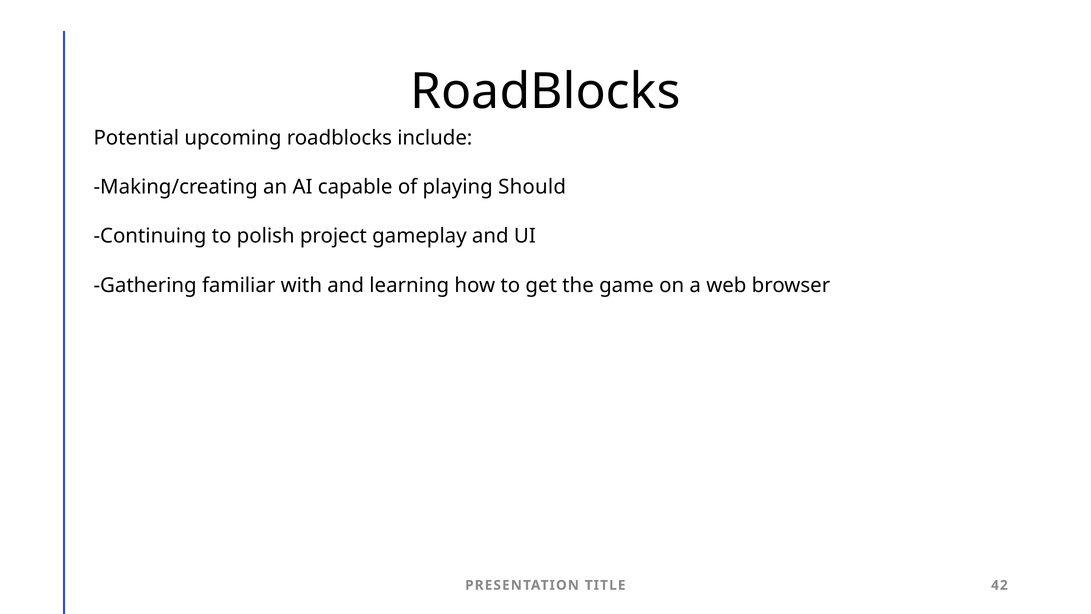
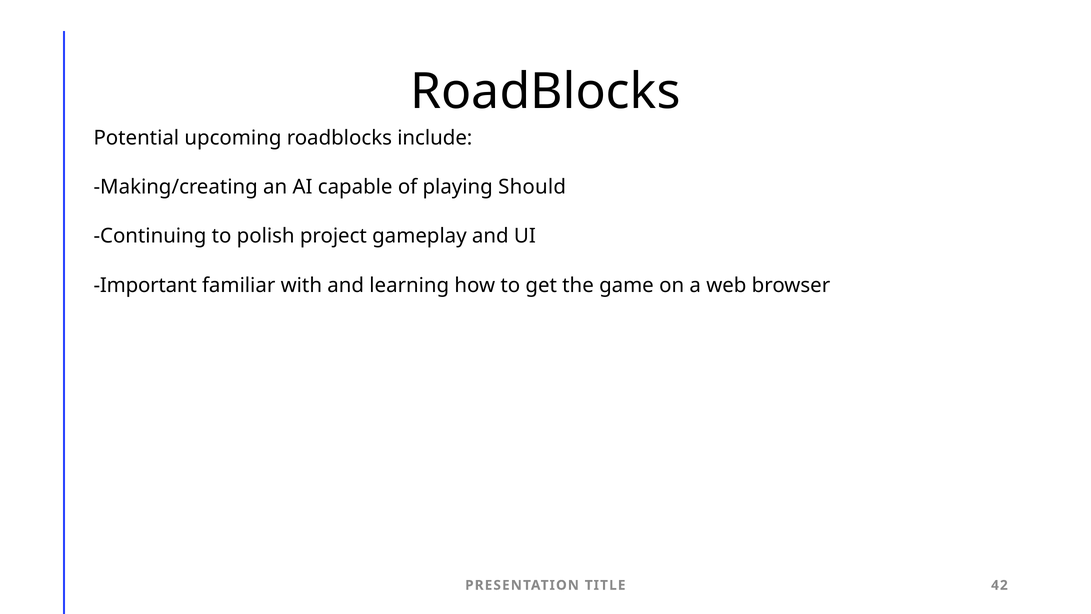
Gathering: Gathering -> Important (145, 285)
